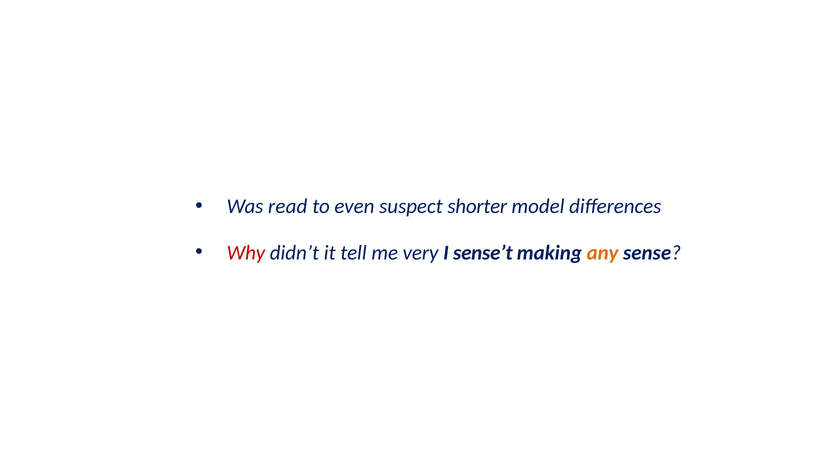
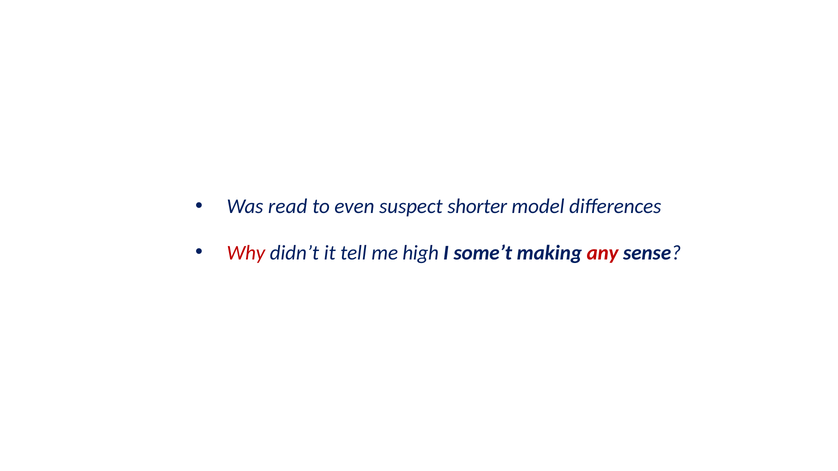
very: very -> high (421, 253)
sense’t: sense’t -> some’t (483, 253)
any colour: orange -> red (603, 253)
